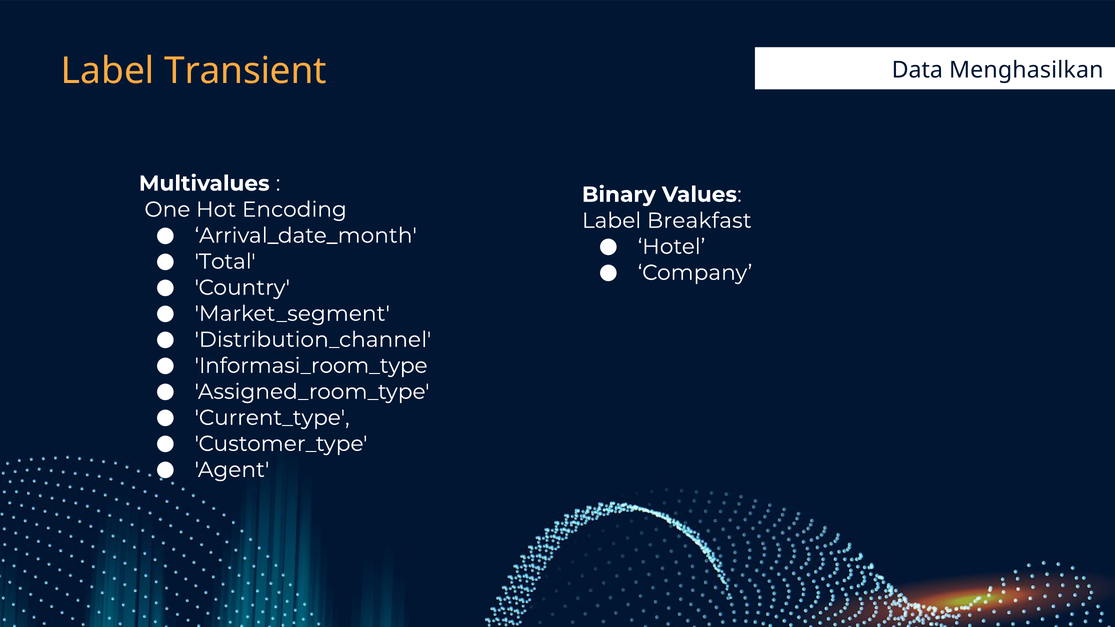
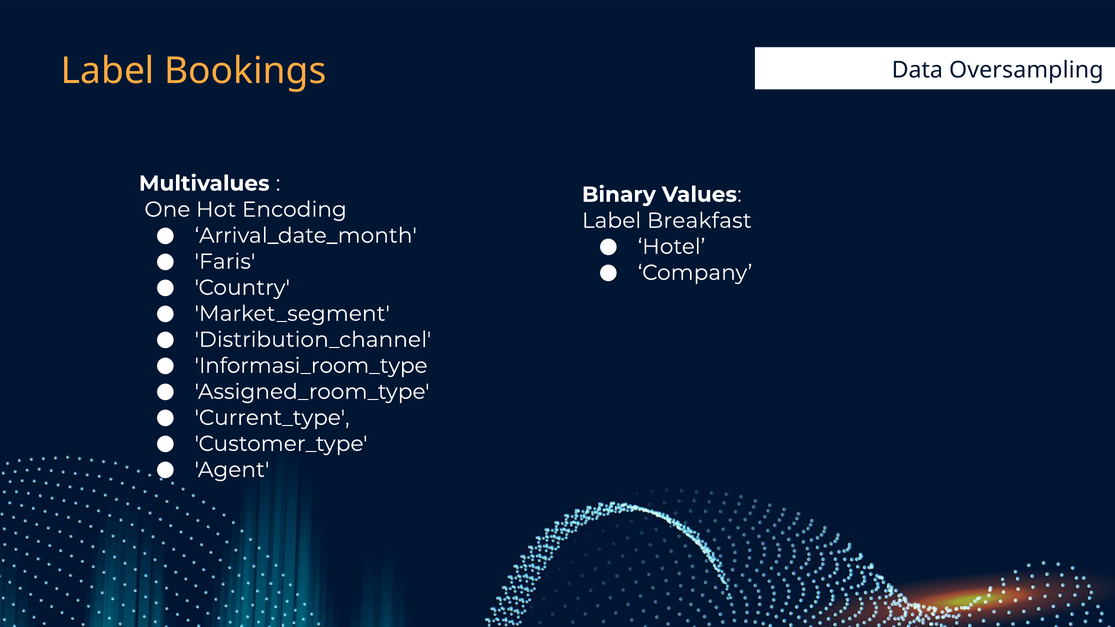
Transient: Transient -> Bookings (245, 71)
Menghasilkan: Menghasilkan -> Oversampling (1026, 70)
Total: Total -> Faris (225, 262)
